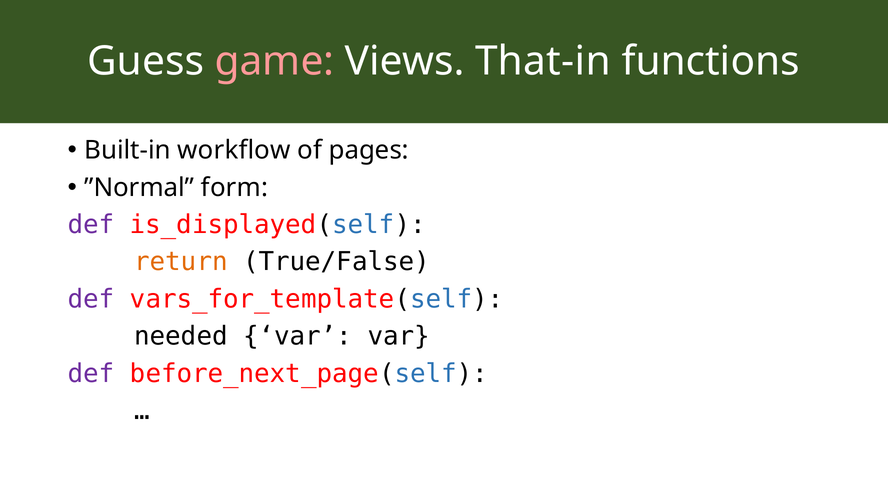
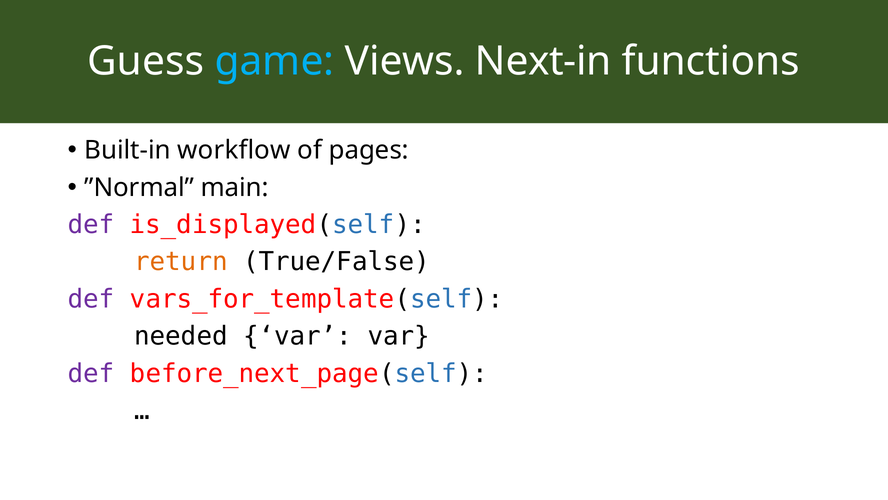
game colour: pink -> light blue (274, 61)
That-in: That-in -> Next-in (543, 61)
form: form -> main (235, 187)
